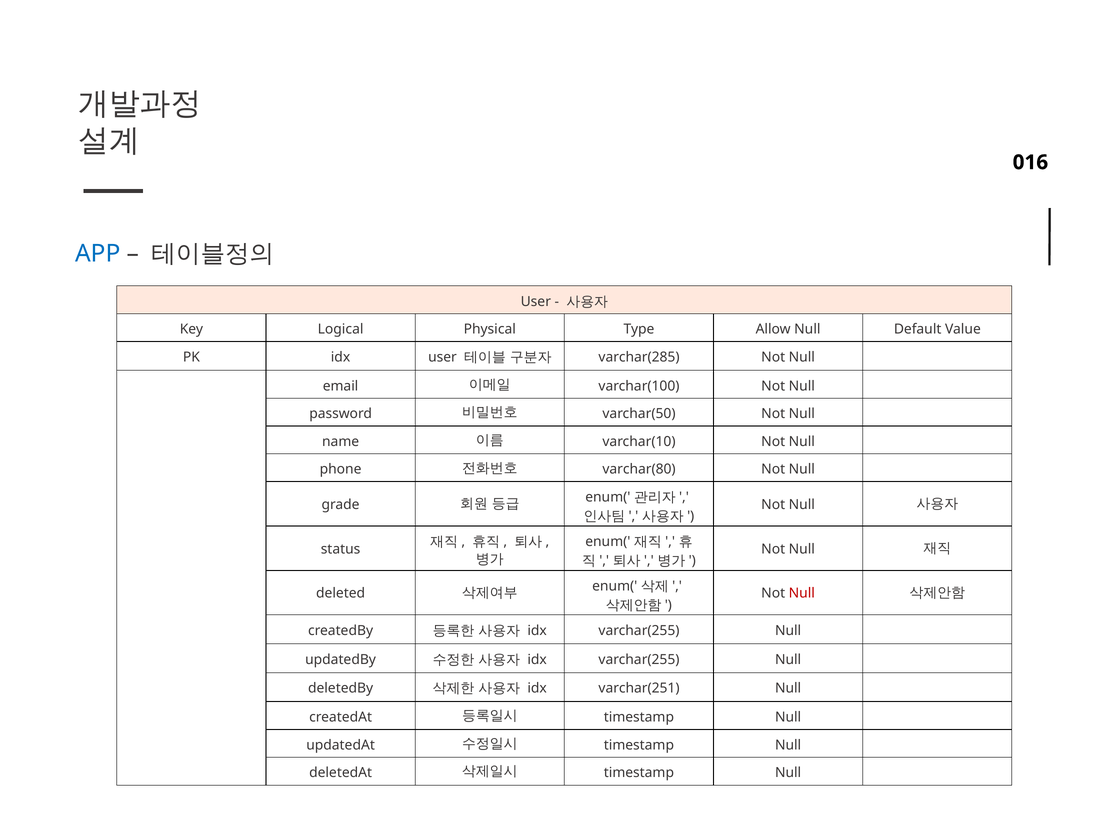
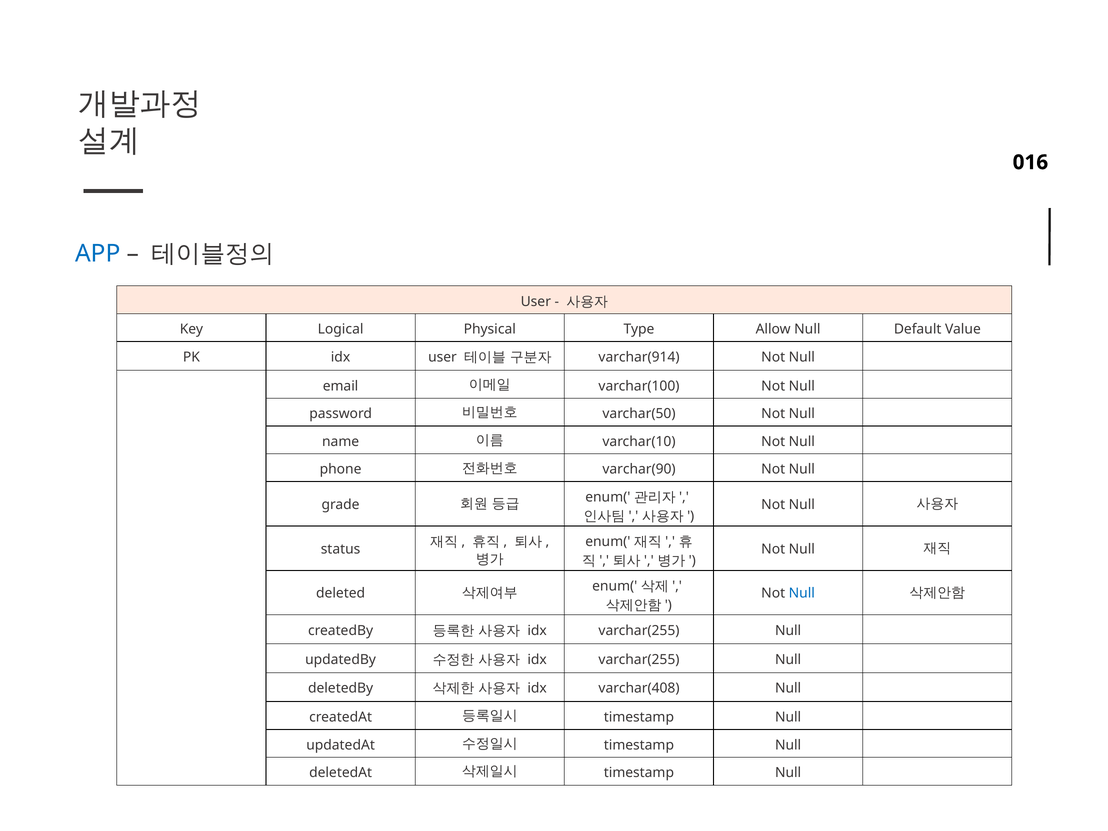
varchar(285: varchar(285 -> varchar(914 (639, 357)
varchar(80: varchar(80 -> varchar(90 (639, 469)
Null colour: red -> blue (802, 593)
varchar(251: varchar(251 -> varchar(408 (639, 688)
